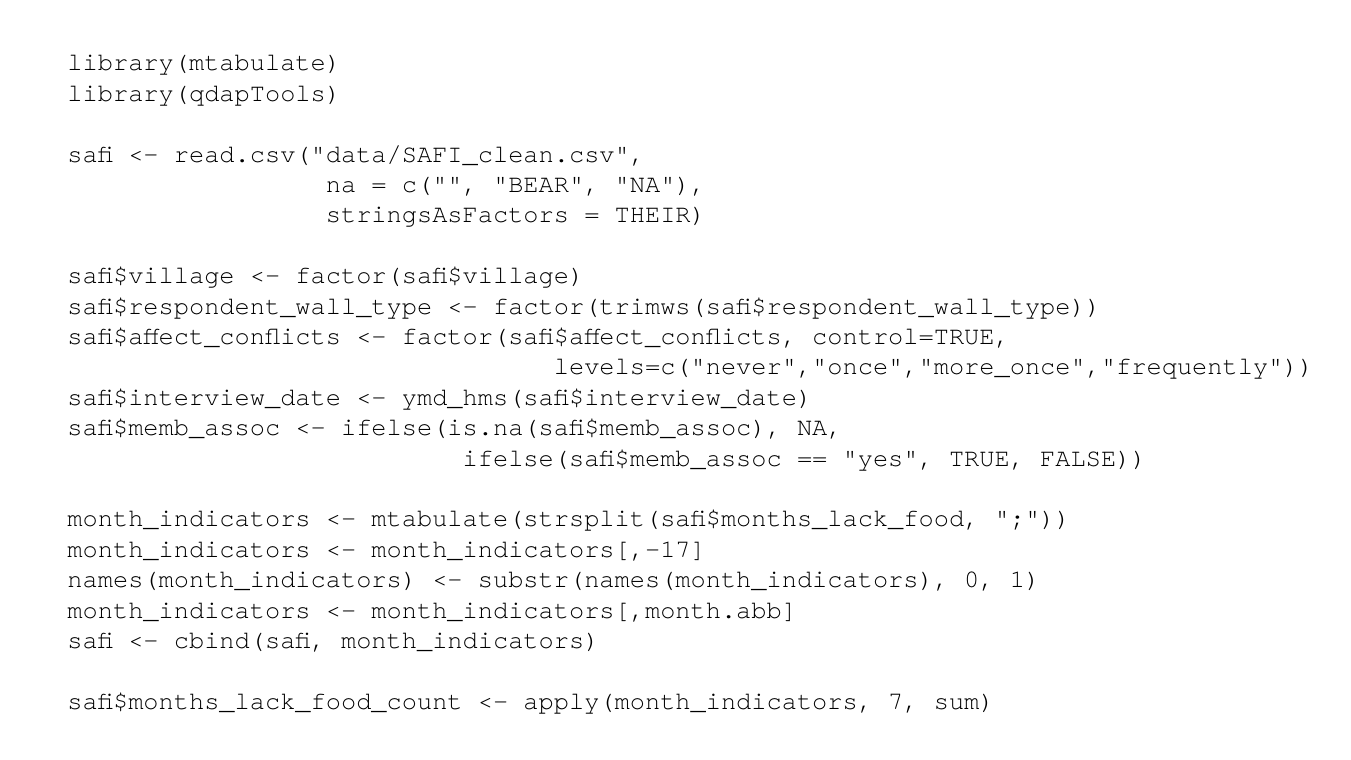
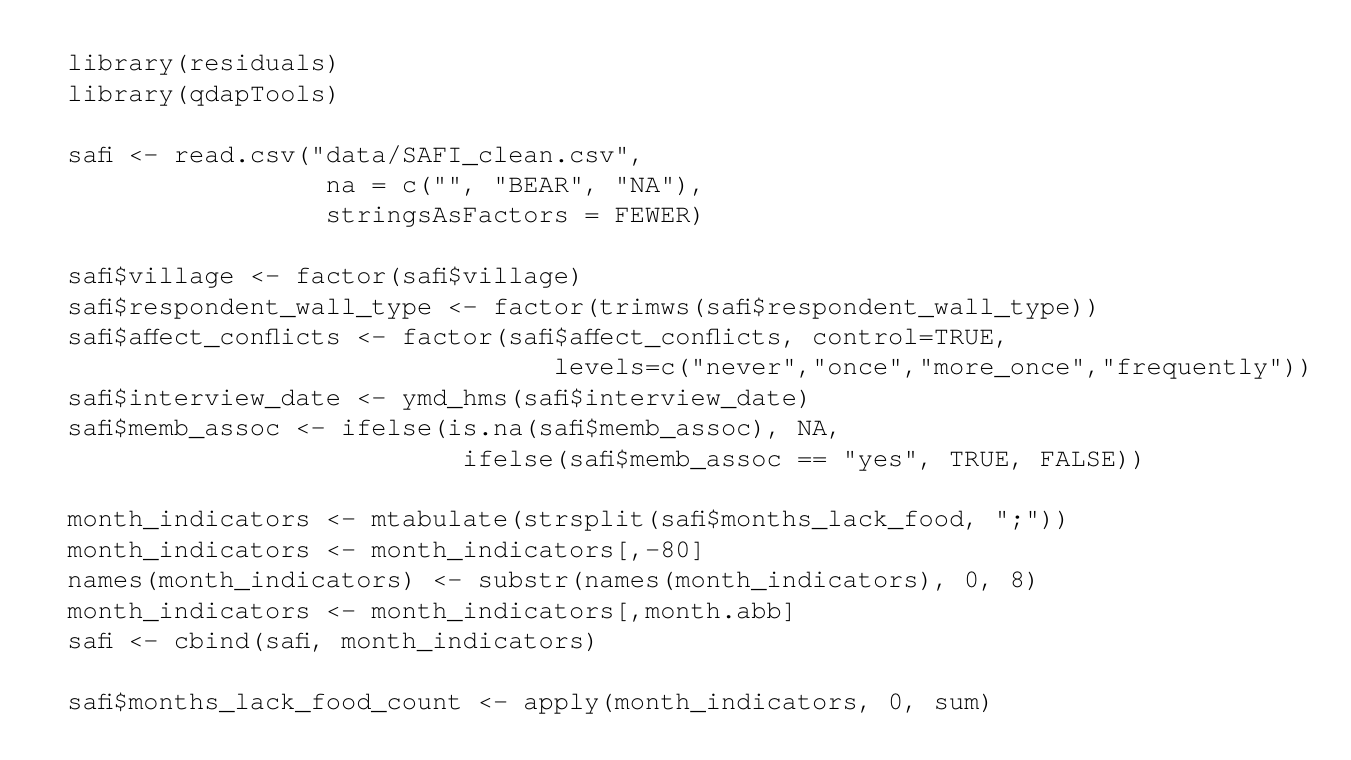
library(mtabulate: library(mtabulate -> library(residuals (204, 63)
THEIR: THEIR -> FEWER (660, 215)
month_indicators[,-17: month_indicators[,-17 -> month_indicators[,-80 (539, 549)
1: 1 -> 8 (1025, 579)
apply(month_indicators 7: 7 -> 0 (903, 701)
